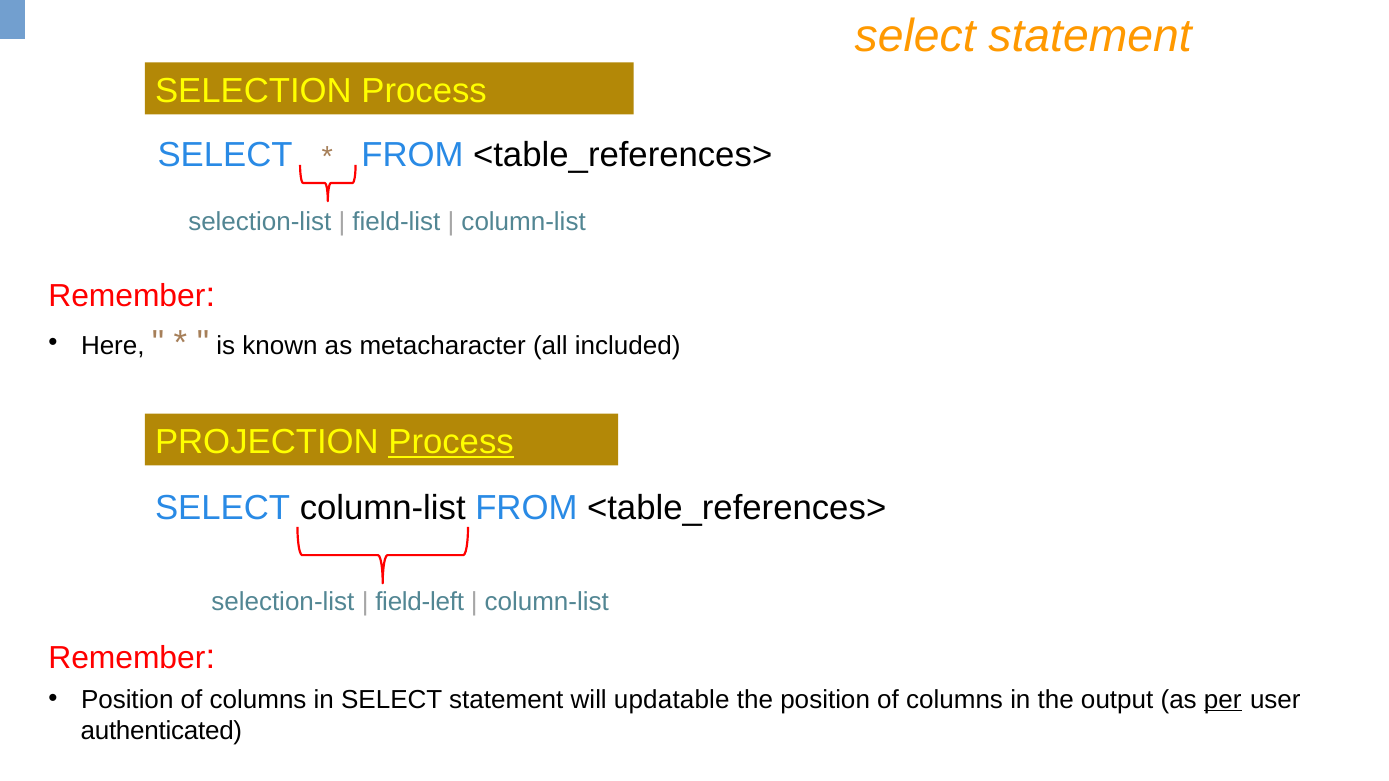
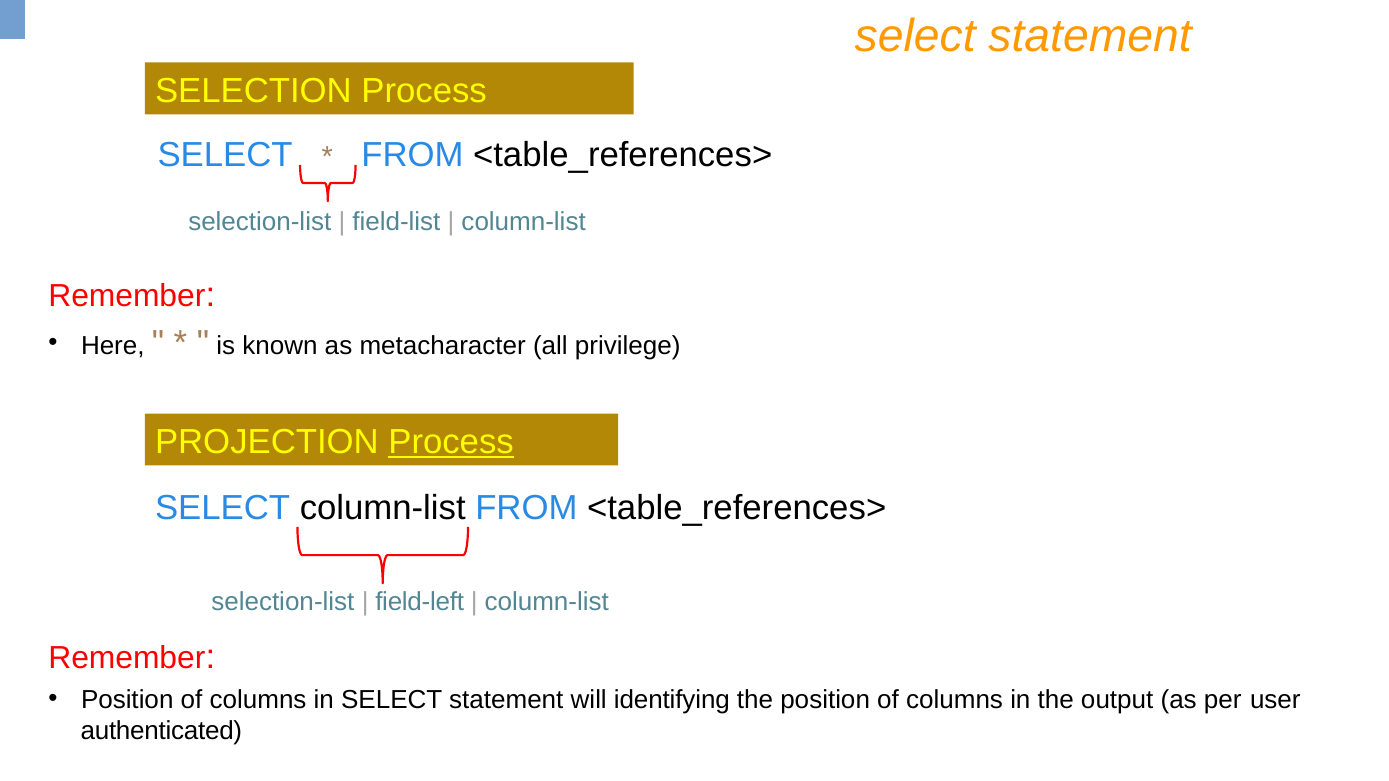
included: included -> privilege (628, 347)
updatable: updatable -> identifying (672, 700)
per underline: present -> none (1223, 700)
